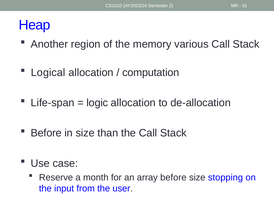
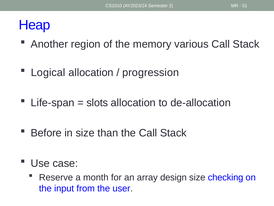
computation: computation -> progression (151, 72)
logic: logic -> slots (97, 103)
array before: before -> design (173, 177)
stopping: stopping -> checking (226, 177)
